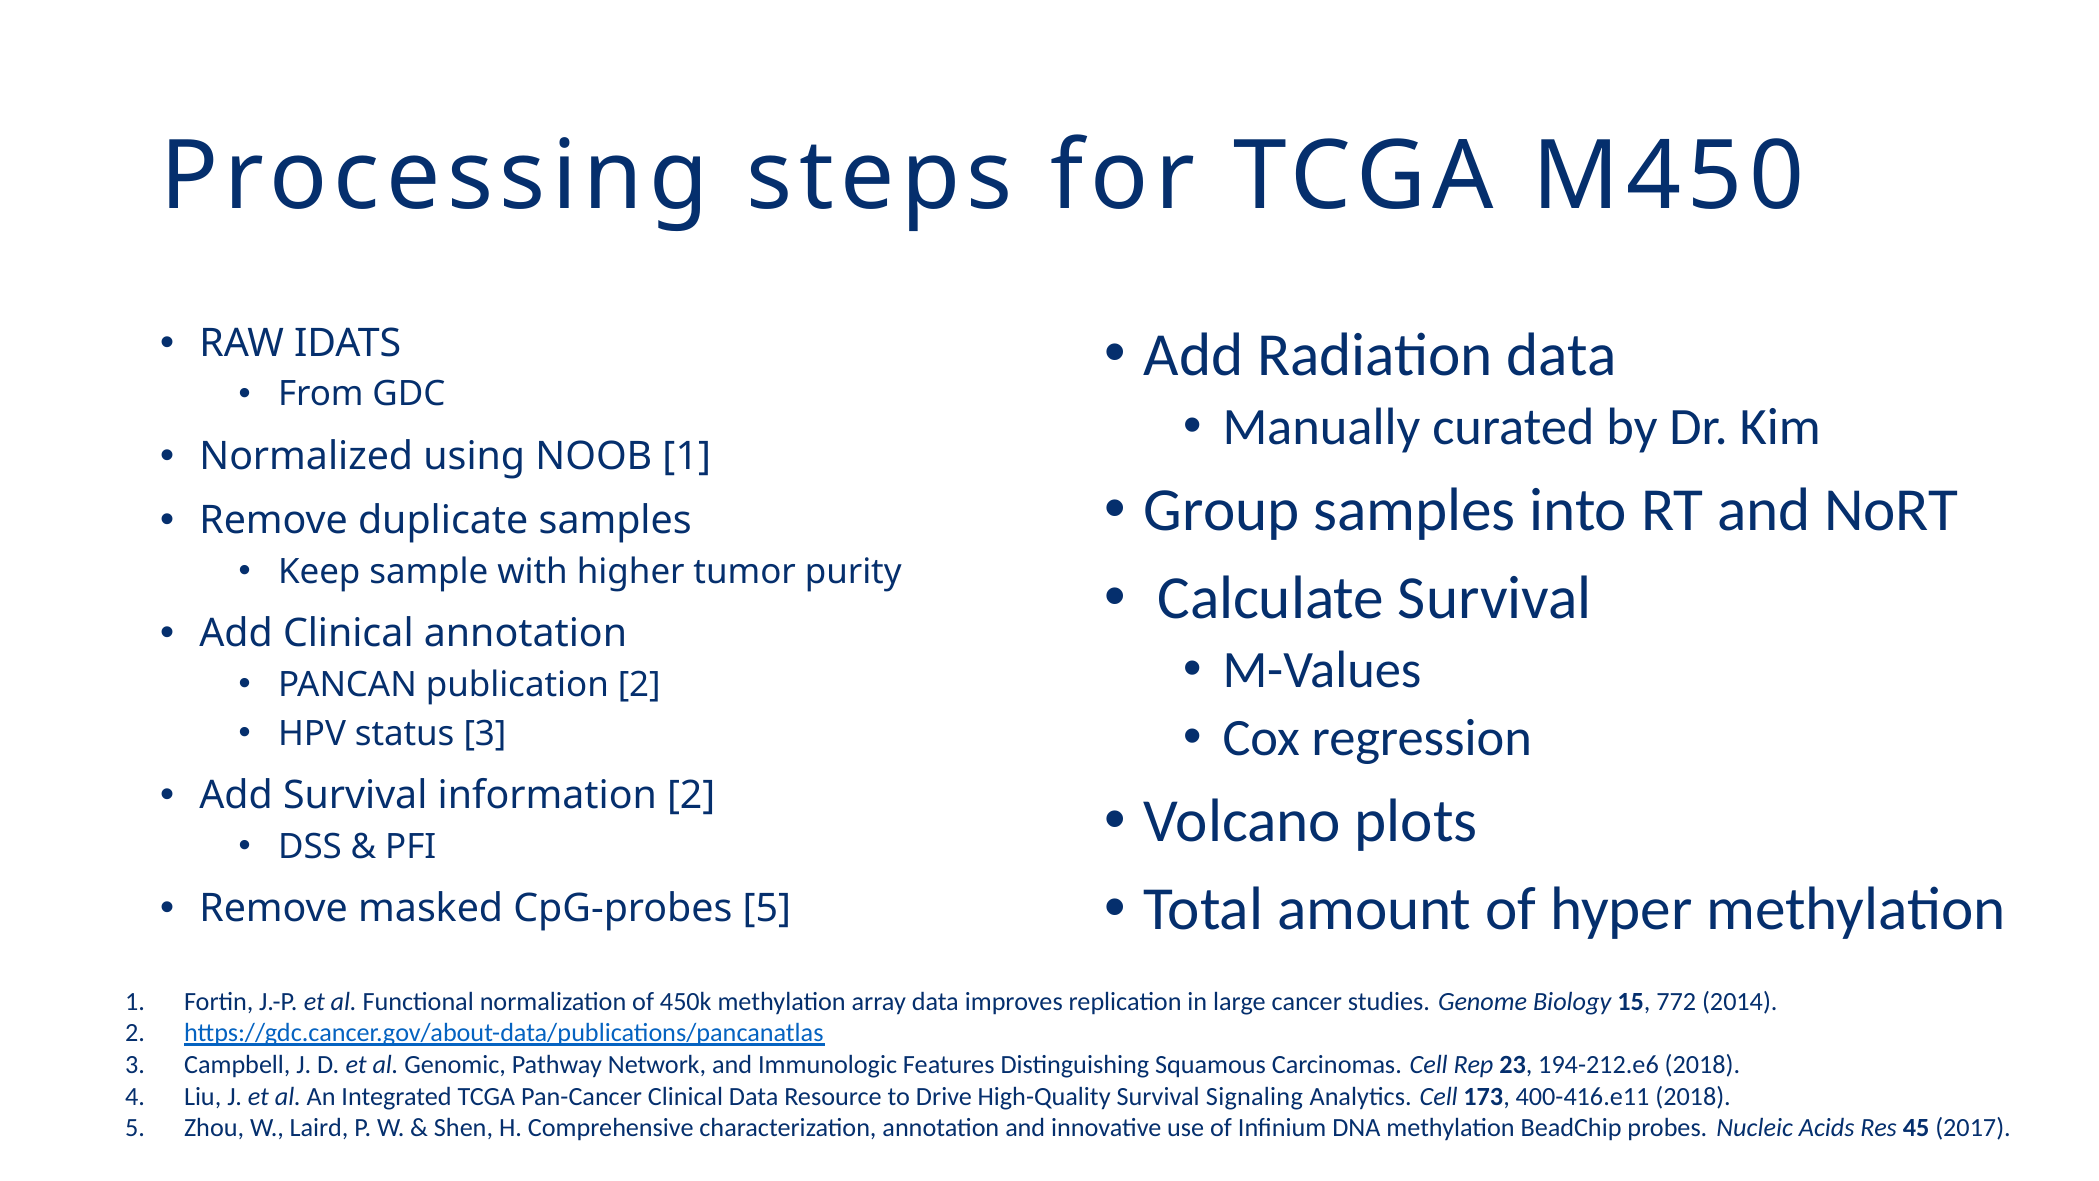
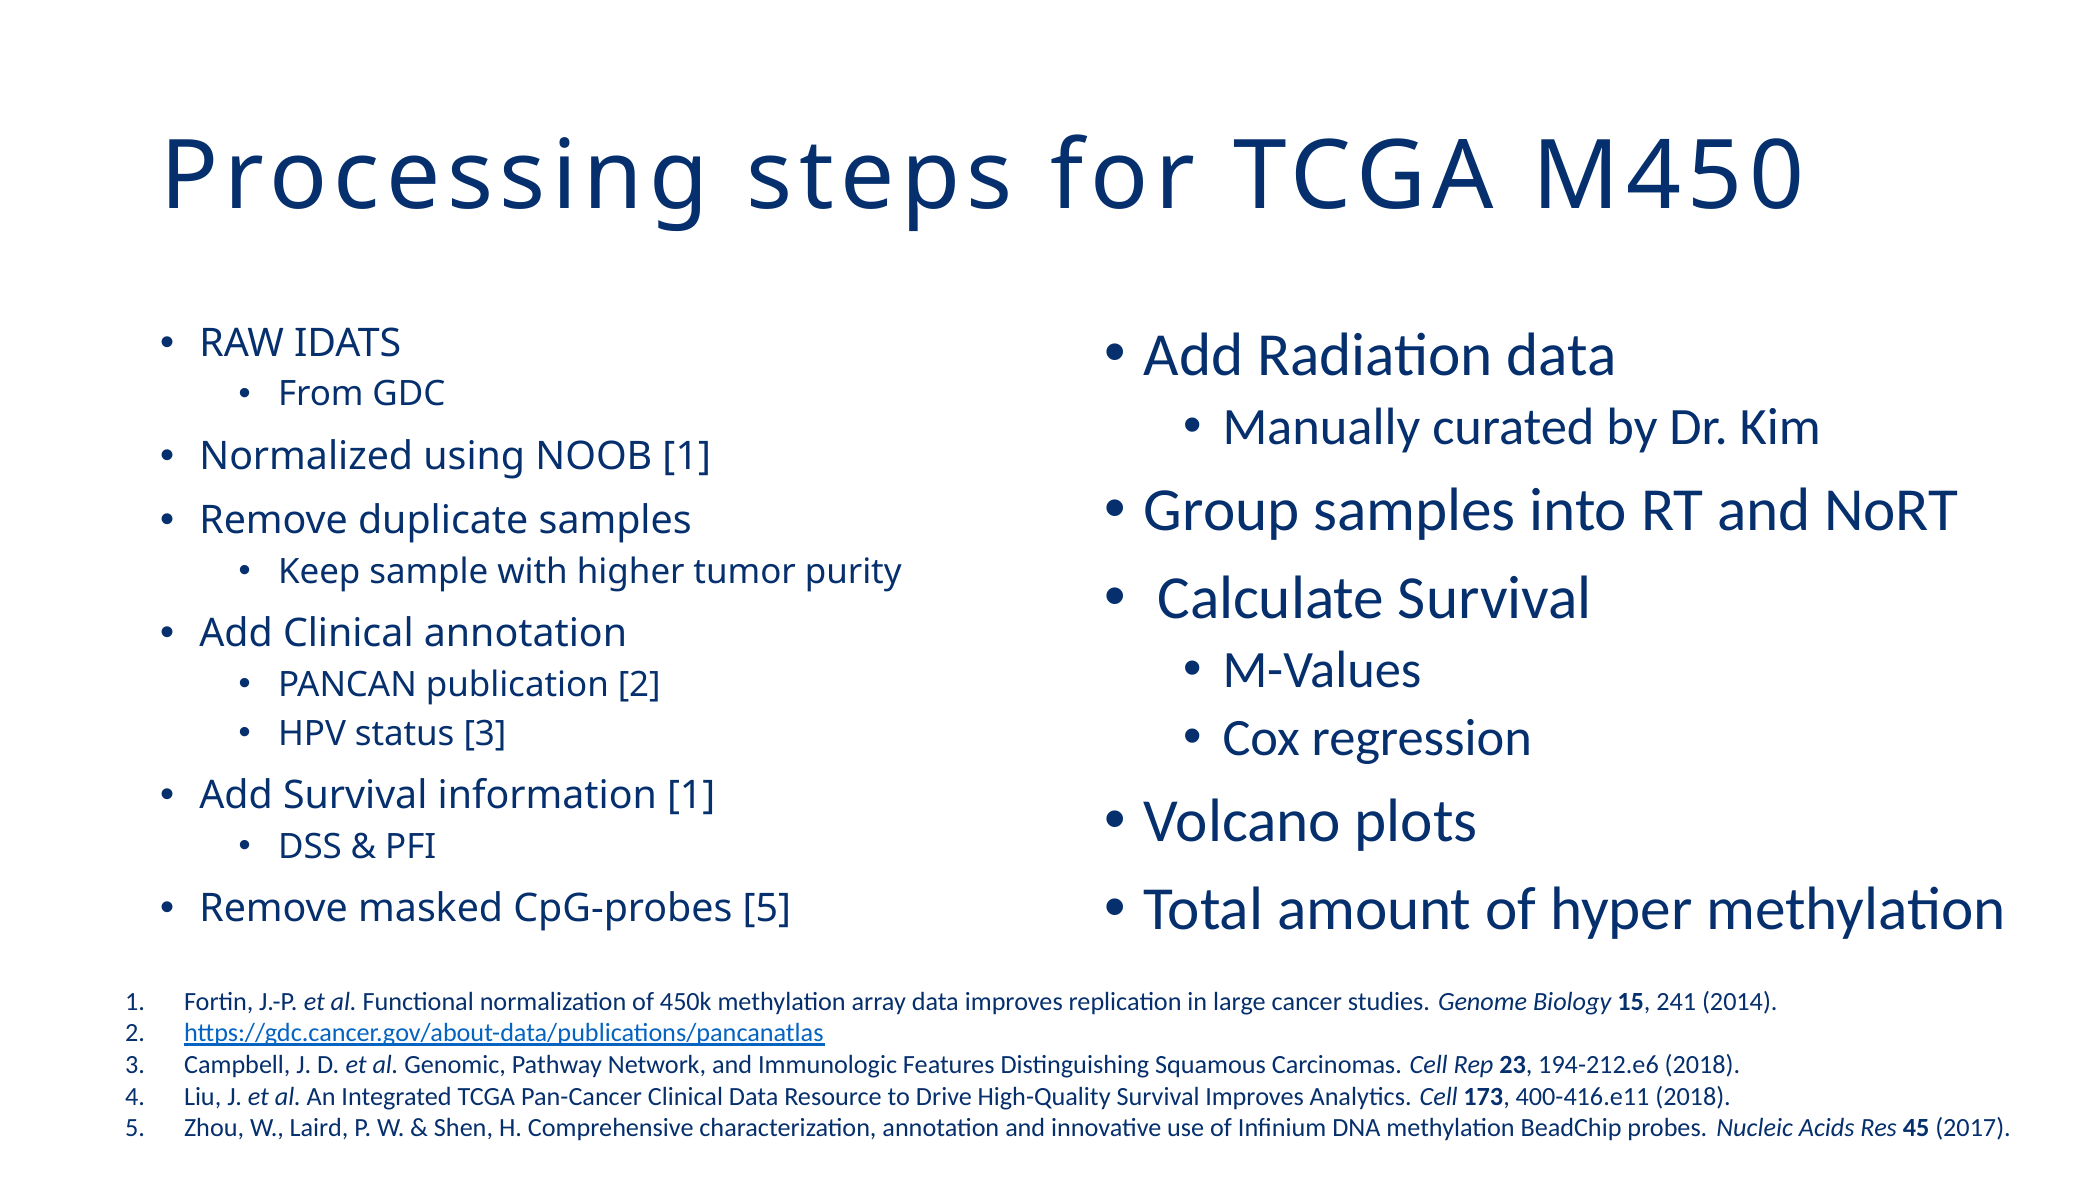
information 2: 2 -> 1 (691, 795)
772: 772 -> 241 (1676, 1001)
Survival Signaling: Signaling -> Improves (1255, 1096)
